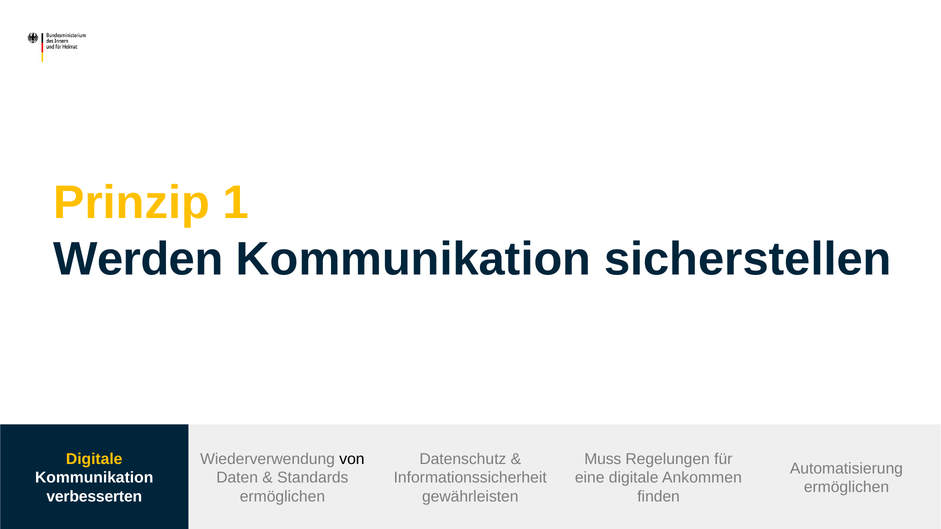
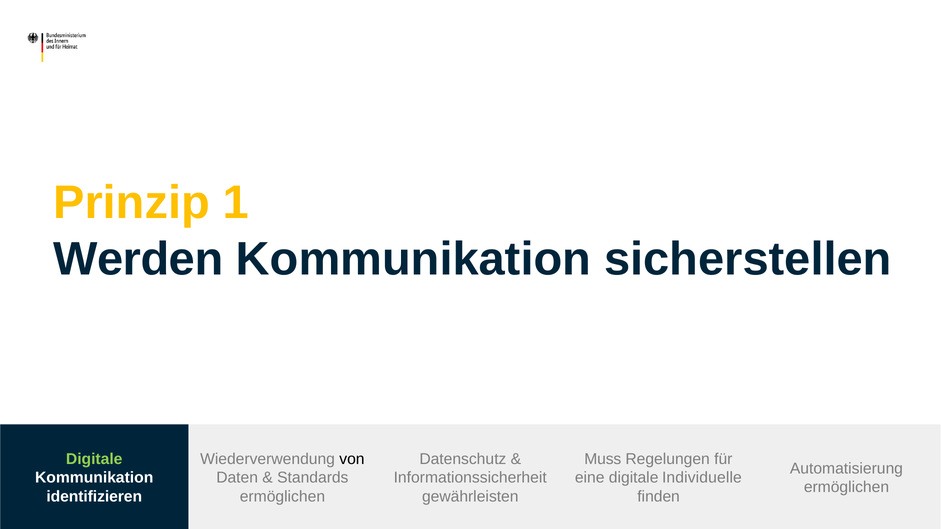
Digitale colour: yellow -> light green (94, 459)
Ankommen: Ankommen -> Individuelle (702, 478)
verbesserten: verbesserten -> identifizieren (94, 497)
